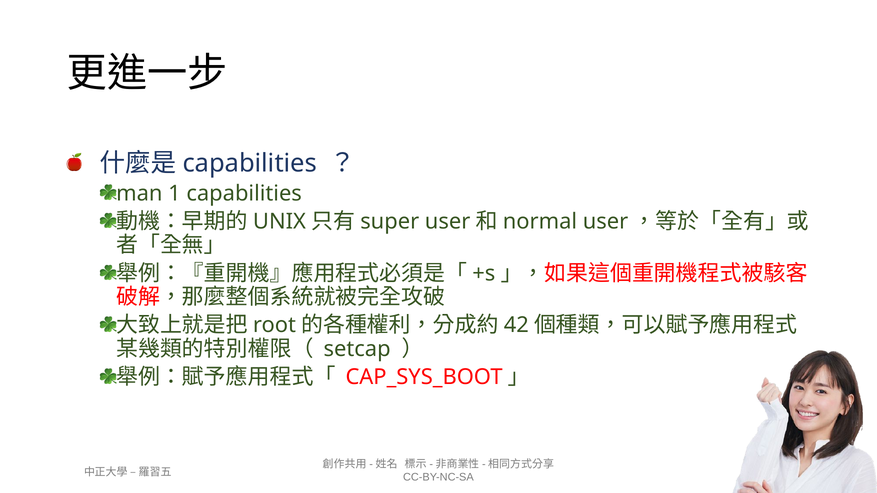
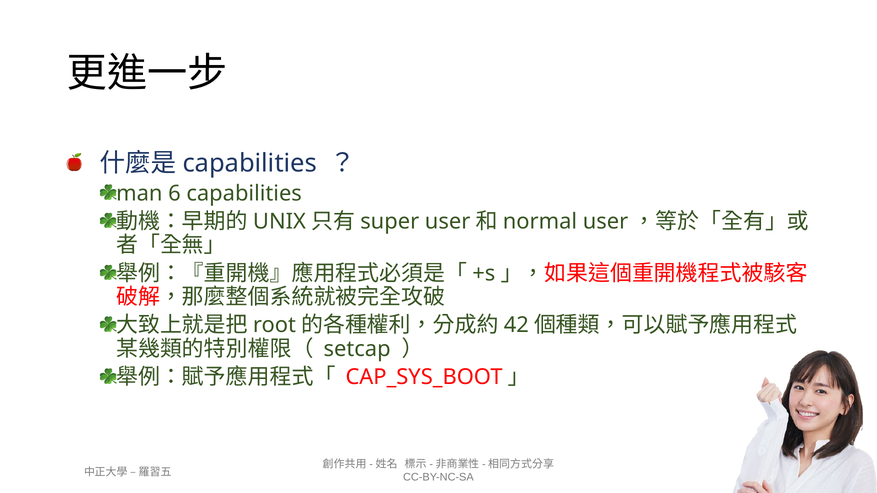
1: 1 -> 6 (174, 193)
